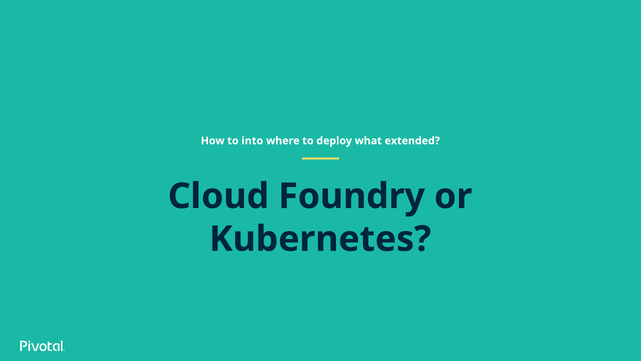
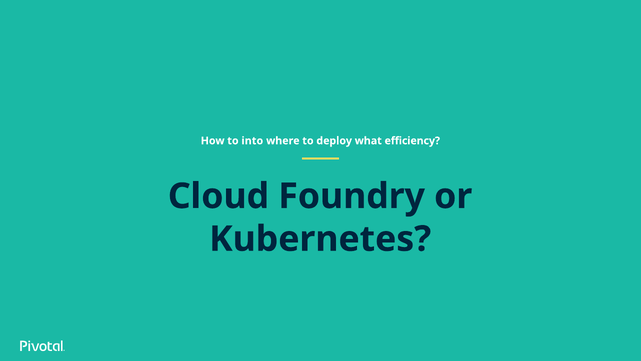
extended: extended -> efficiency (412, 141)
